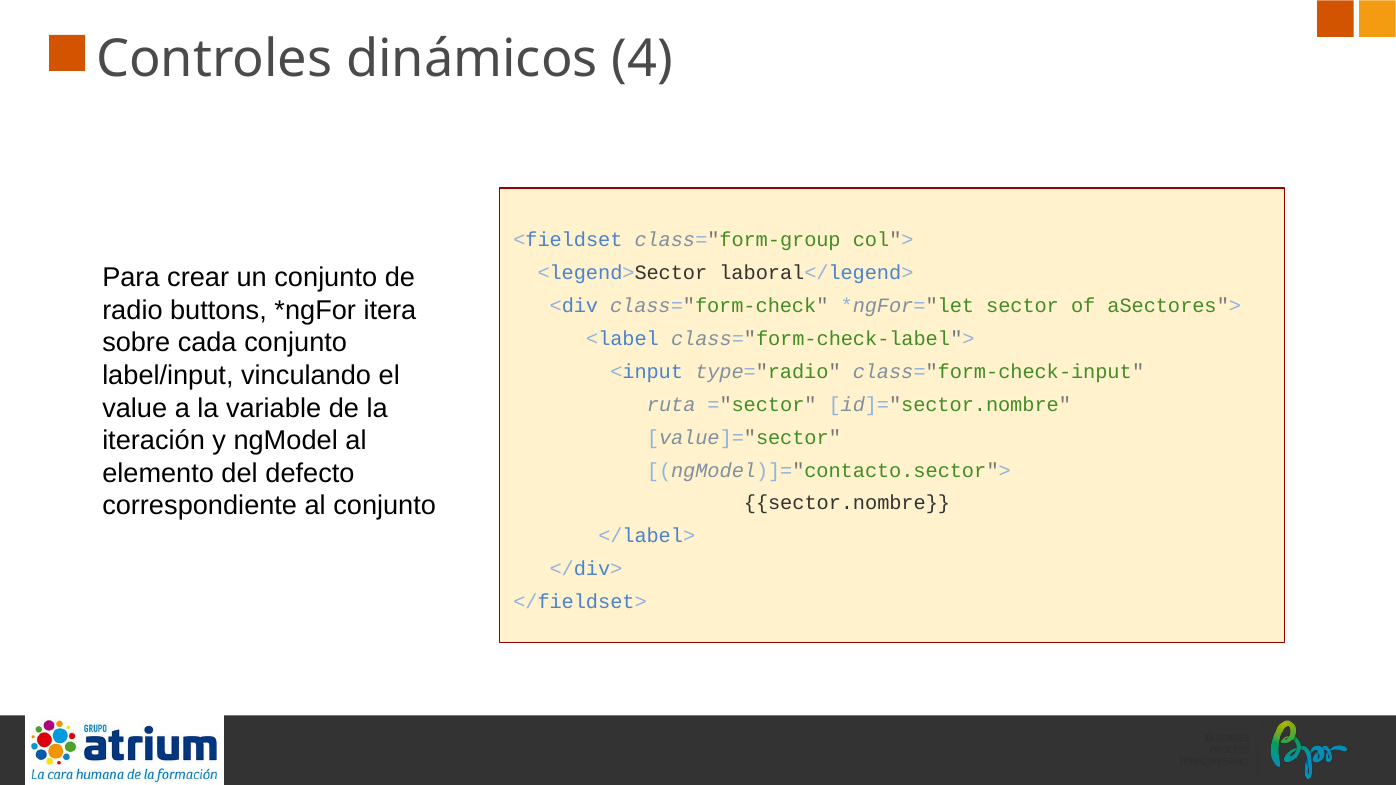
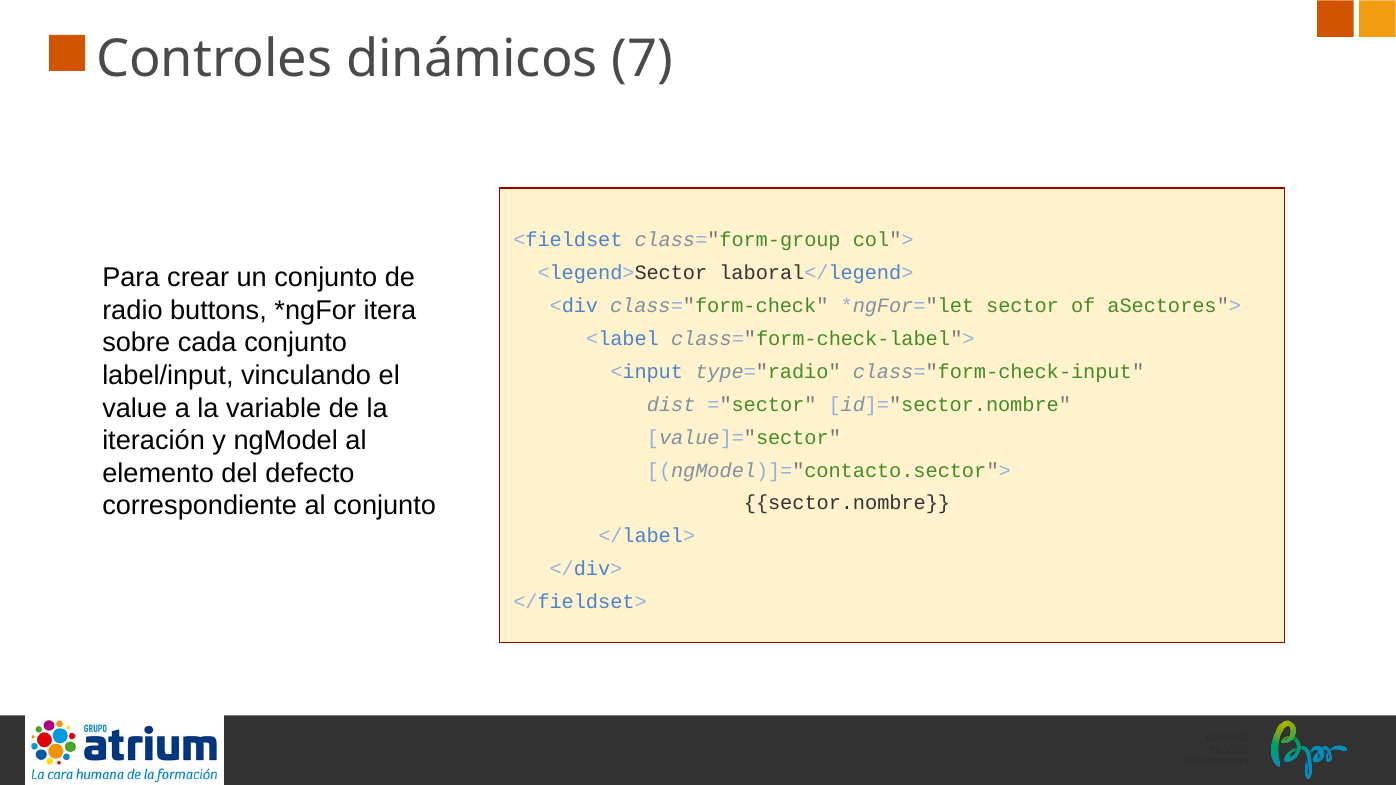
4: 4 -> 7 (642, 59)
ruta: ruta -> dist (671, 405)
